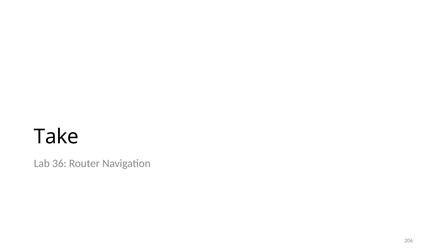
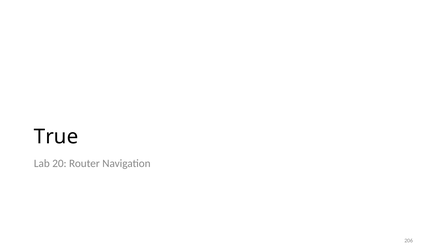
Take: Take -> True (56, 137)
36: 36 -> 20 (59, 163)
